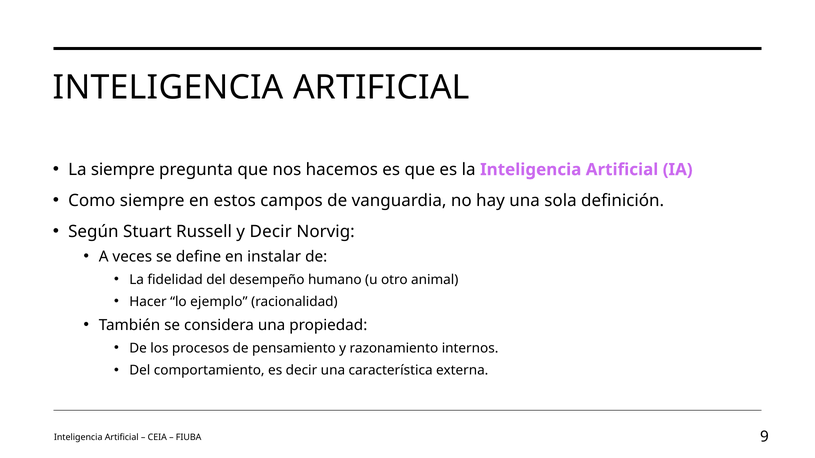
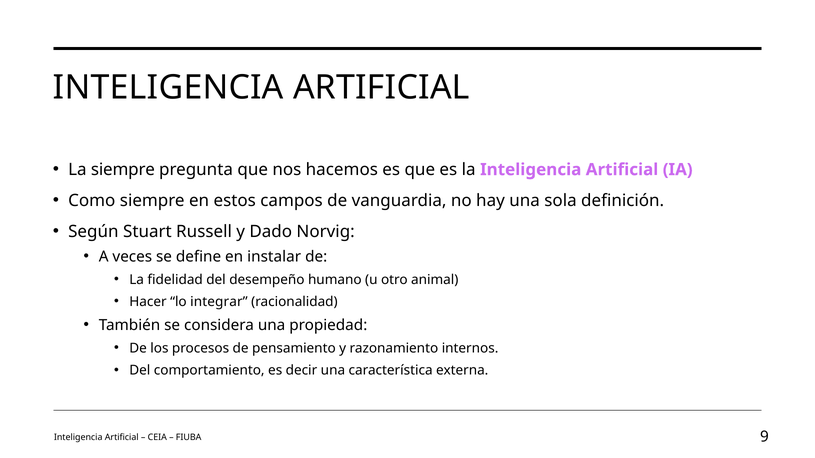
y Decir: Decir -> Dado (271, 232)
ejemplo: ejemplo -> integrar (219, 302)
